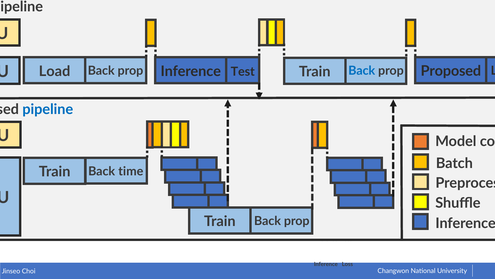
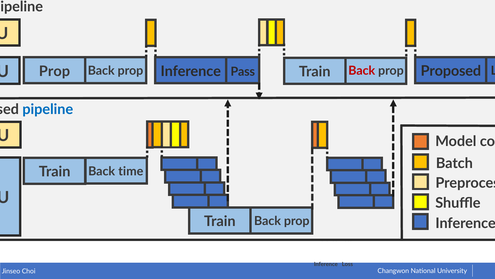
Test: Test -> Pass (243, 71)
Back colour: blue -> red (362, 71)
Load: Load -> Prop (54, 71)
